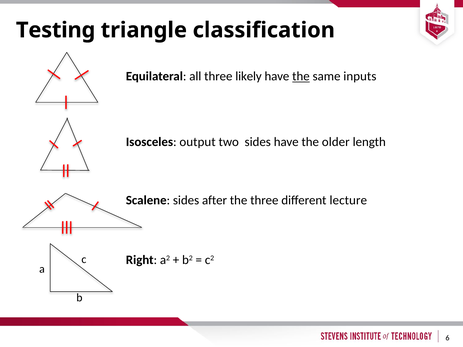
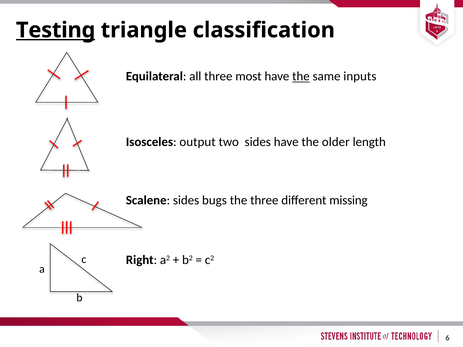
Testing underline: none -> present (56, 30)
likely: likely -> most (248, 76)
after: after -> bugs (214, 200)
lecture: lecture -> missing (348, 200)
